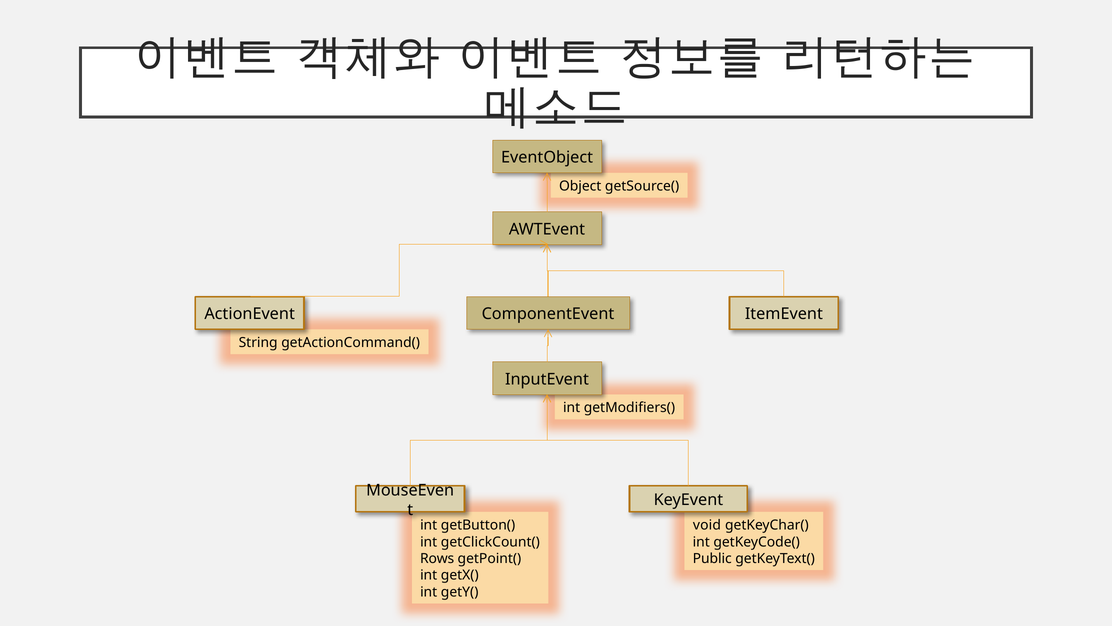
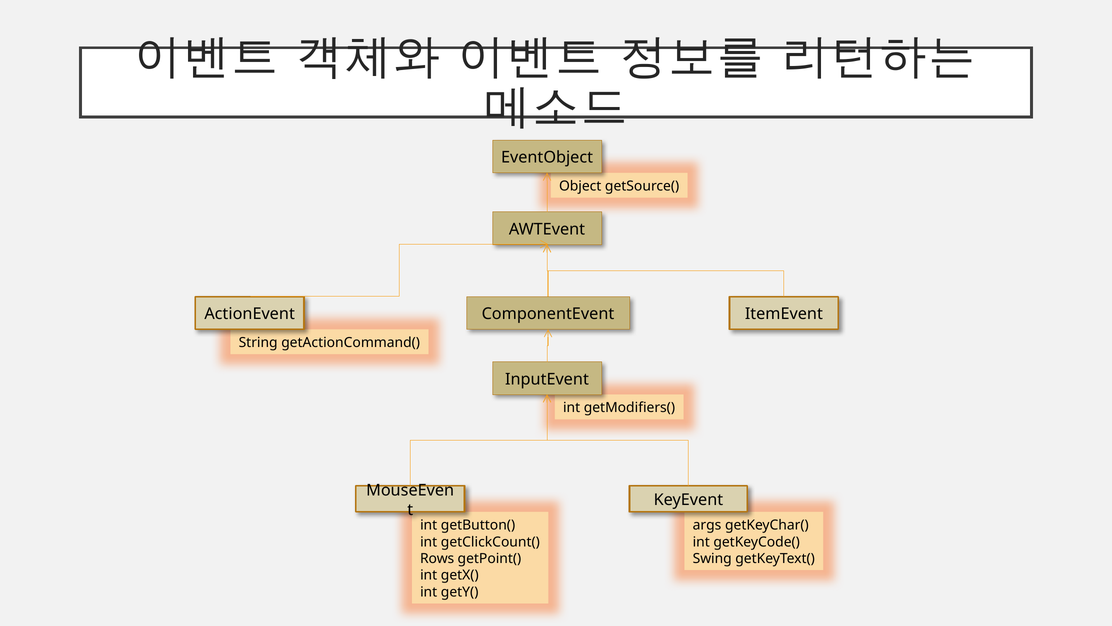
void: void -> args (707, 525)
Public: Public -> Swing (712, 558)
